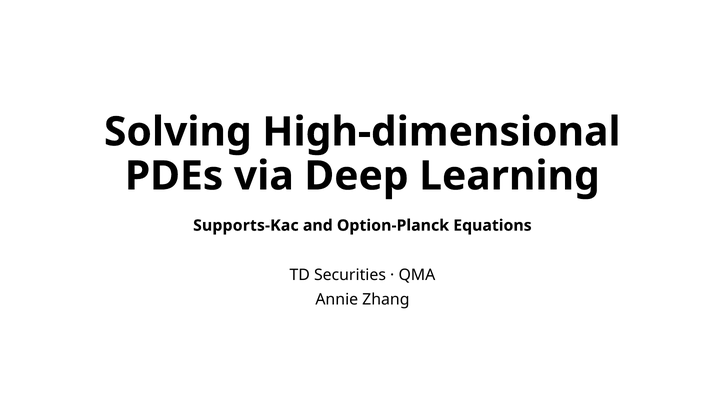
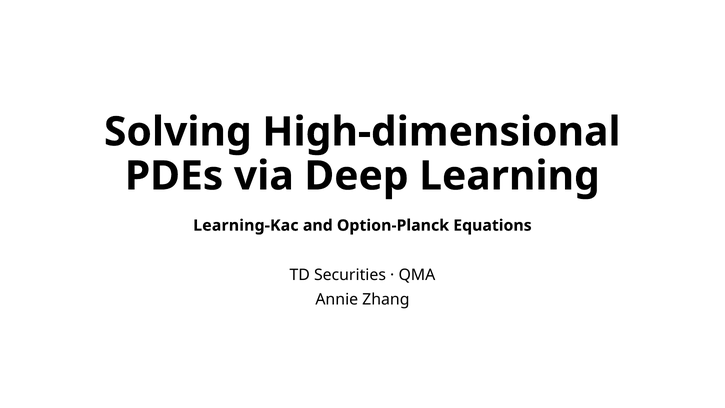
Supports-Kac: Supports-Kac -> Learning-Kac (246, 225)
